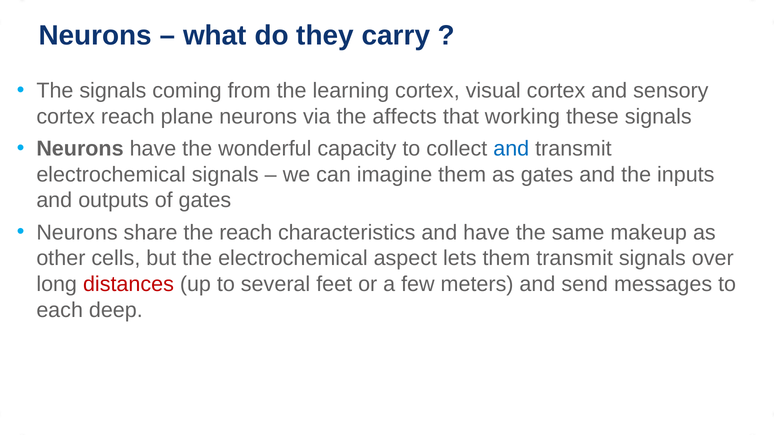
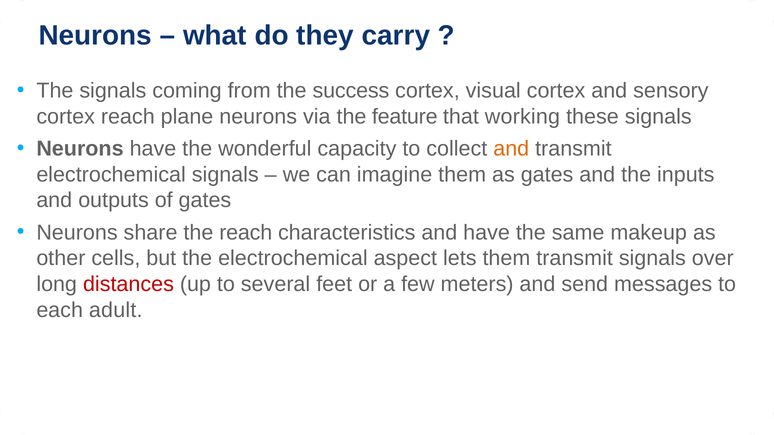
learning: learning -> success (351, 91)
affects: affects -> feature (405, 117)
and colour: blue -> orange (511, 149)
deep: deep -> adult (116, 310)
